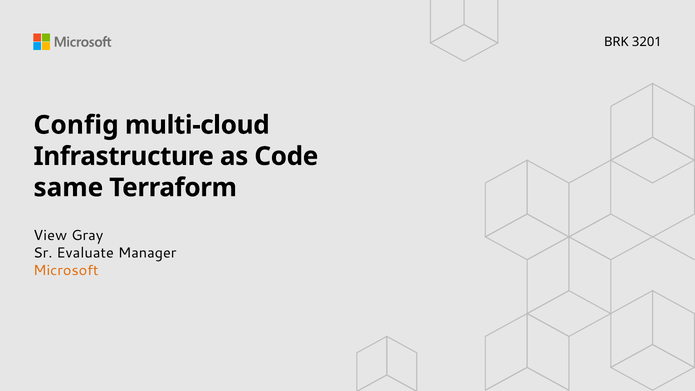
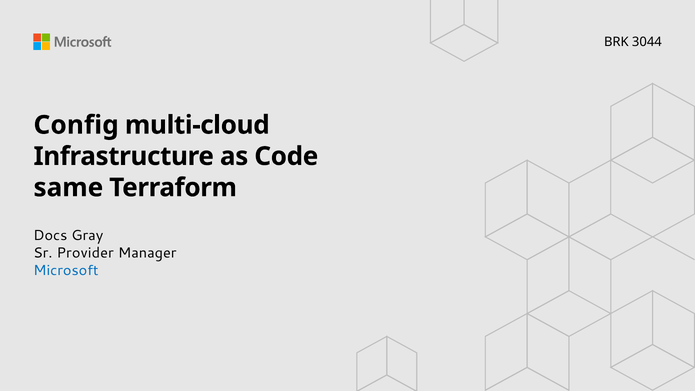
3201: 3201 -> 3044 (647, 42)
View: View -> Docs (50, 236)
Evaluate: Evaluate -> Provider (85, 253)
Microsoft colour: orange -> blue (66, 270)
